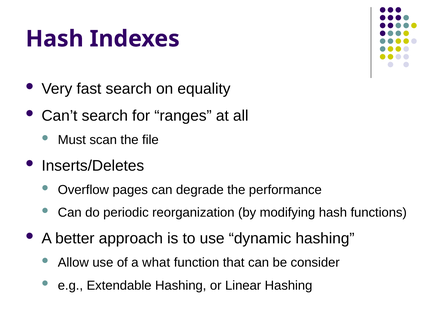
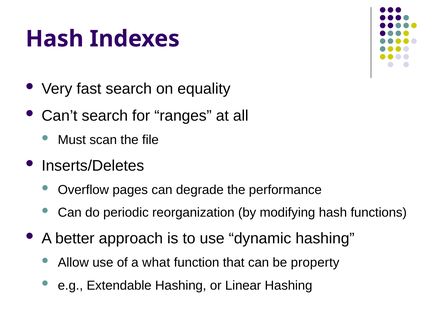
consider: consider -> property (315, 263)
